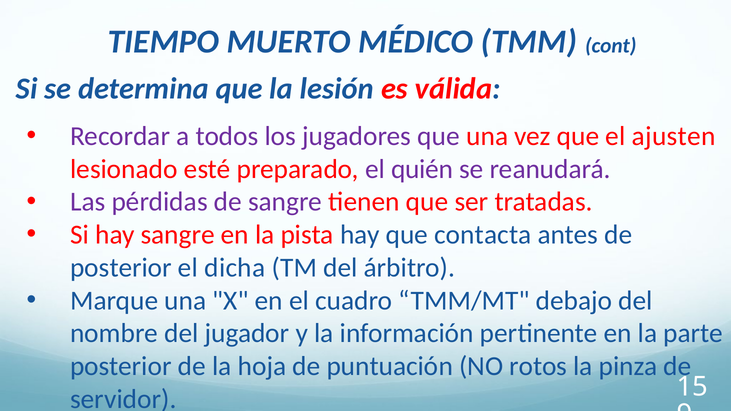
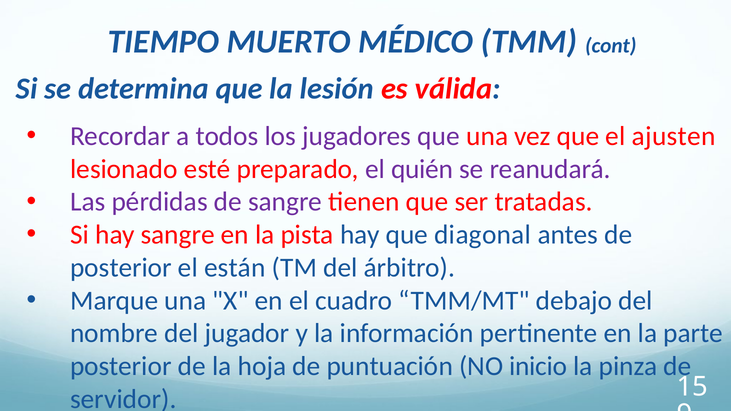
contacta: contacta -> diagonal (483, 235)
dicha: dicha -> están (235, 268)
rotos: rotos -> inicio (538, 366)
